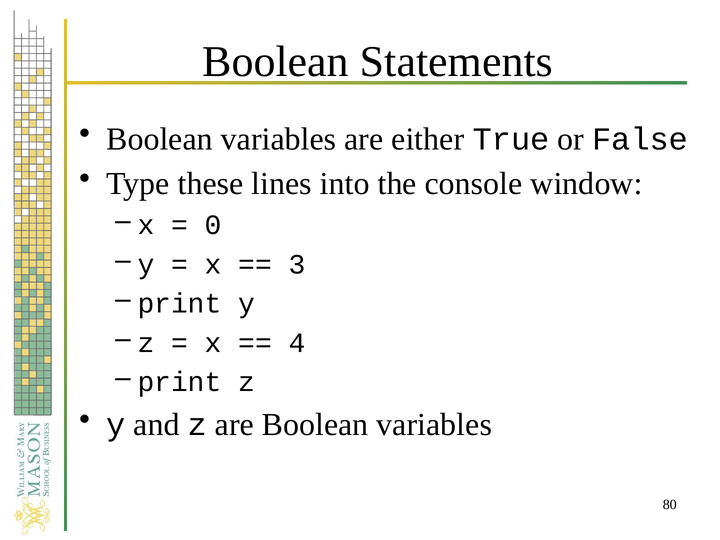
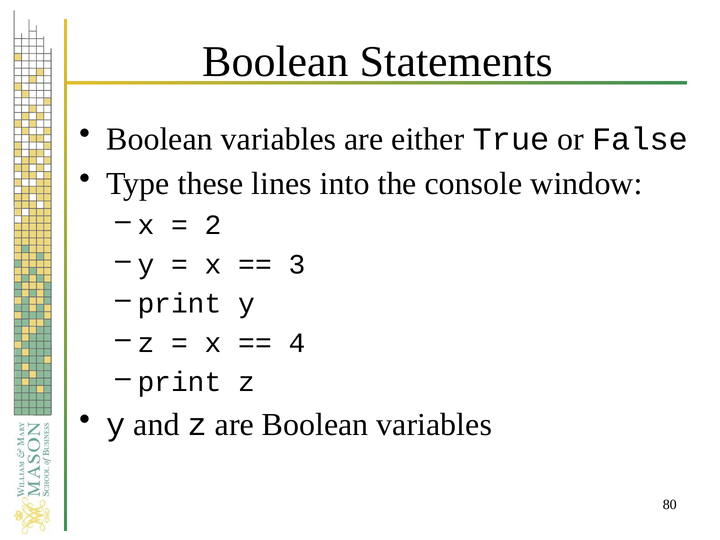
0: 0 -> 2 (213, 225)
